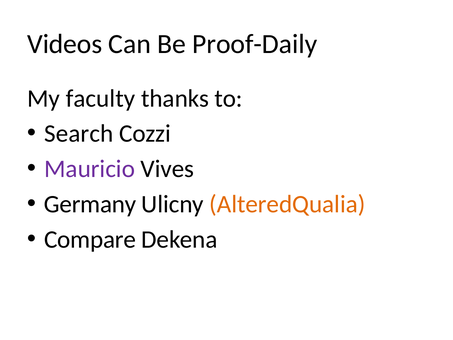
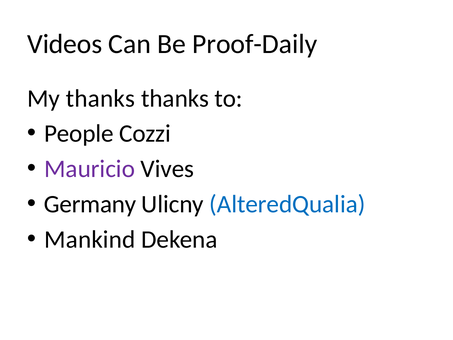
My faculty: faculty -> thanks (100, 98)
Search: Search -> People (79, 134)
AlteredQualia colour: orange -> blue (287, 204)
Compare: Compare -> Mankind (90, 239)
